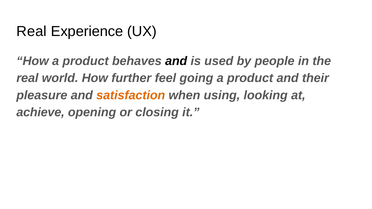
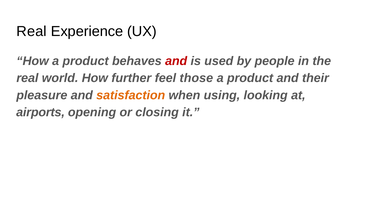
and colour: black -> red (176, 61)
going: going -> those (196, 78)
achieve: achieve -> airports (41, 112)
